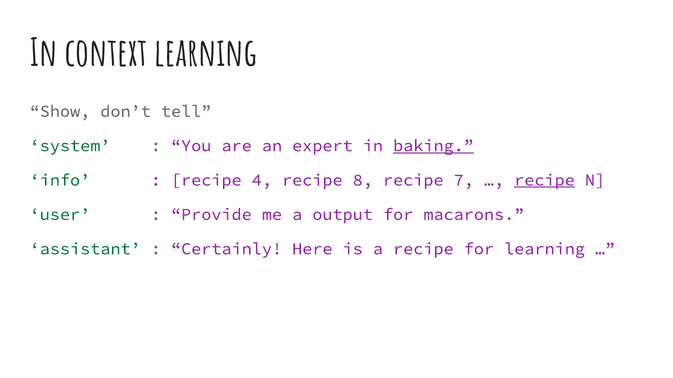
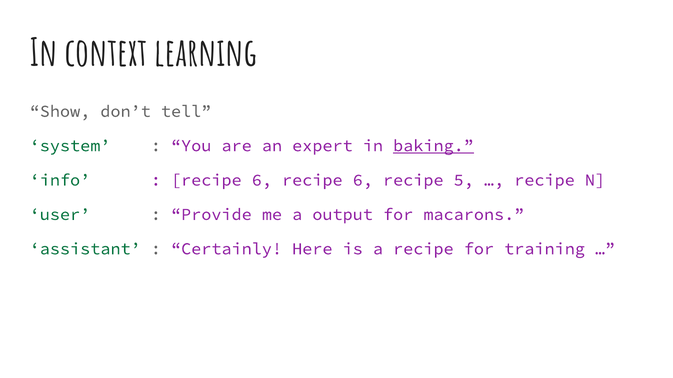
4: 4 -> 6 (262, 180)
8: 8 -> 6 (363, 180)
7: 7 -> 5 (464, 180)
recipe underline: present -> none (545, 180)
for learning: learning -> training (545, 249)
